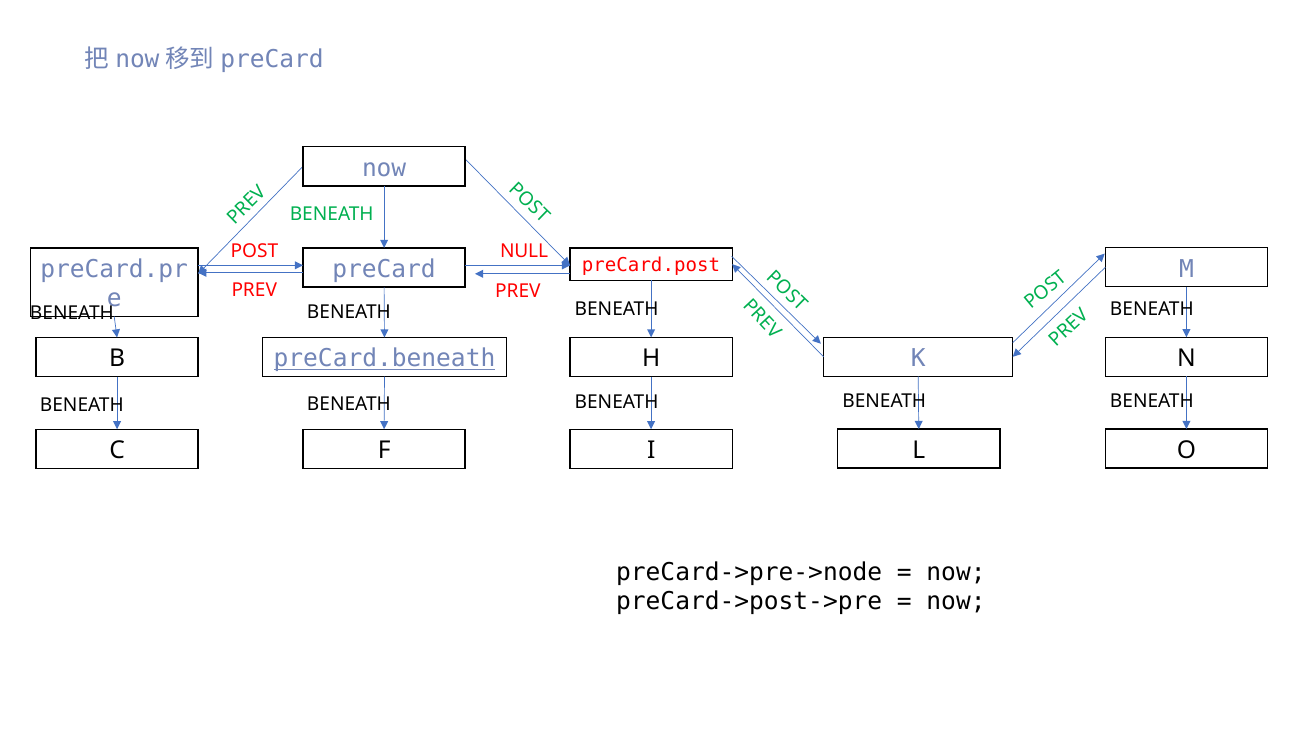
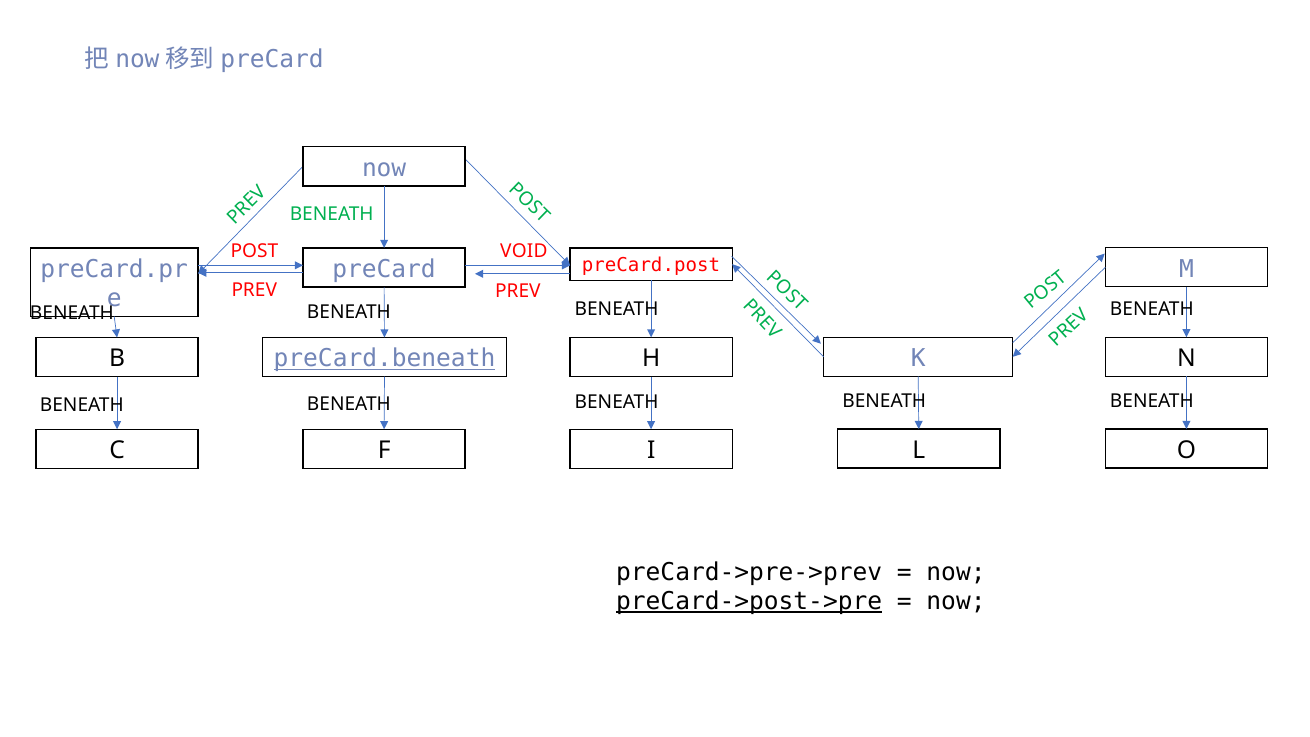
NULL: NULL -> VOID (524, 251)
preCard->pre->node: preCard->pre->node -> preCard->pre->prev (749, 572)
preCard->post->pre underline: none -> present (749, 601)
